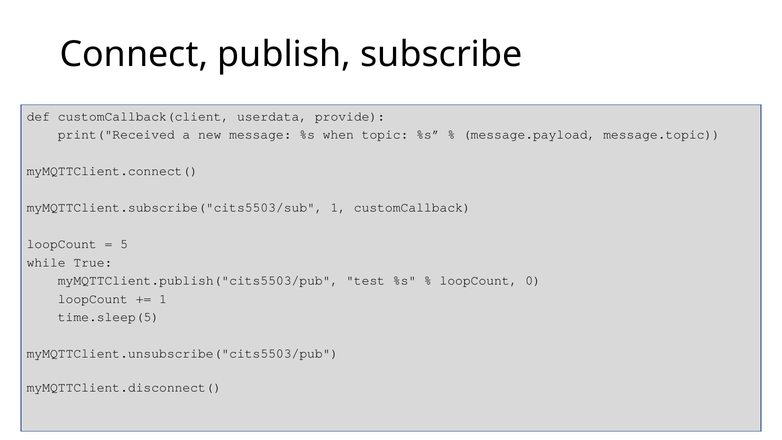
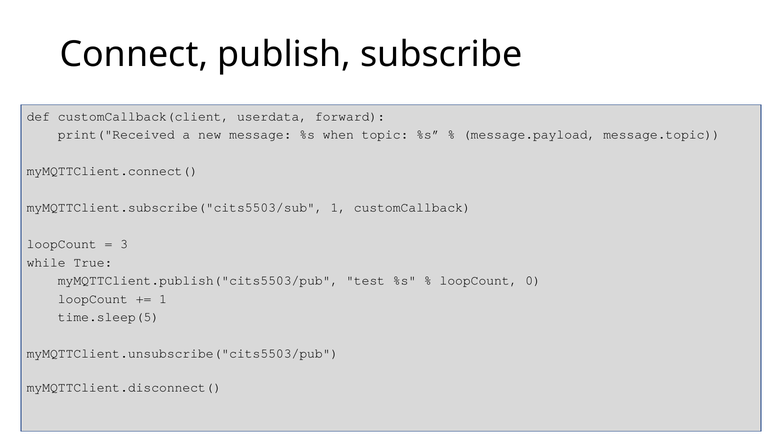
provide: provide -> forward (350, 116)
5: 5 -> 3 (124, 244)
